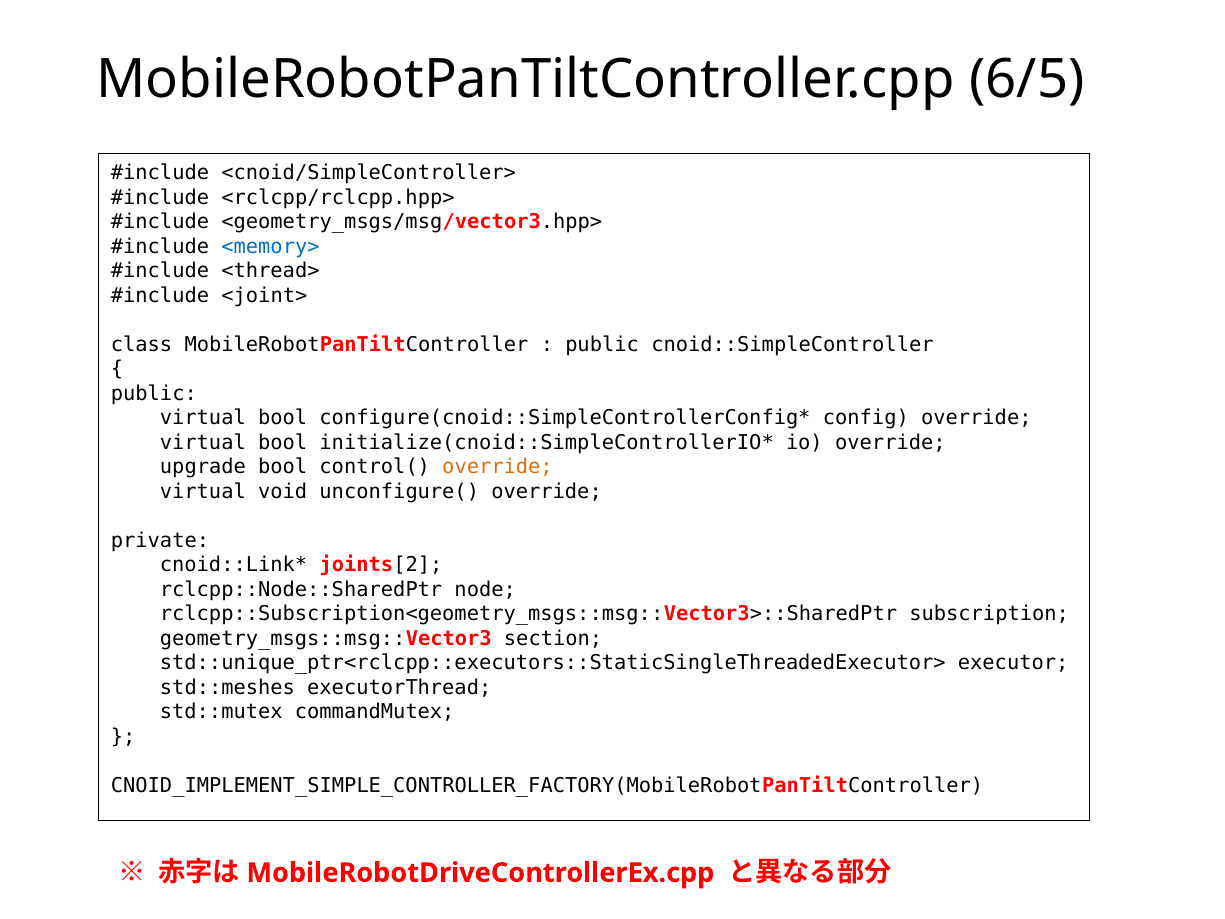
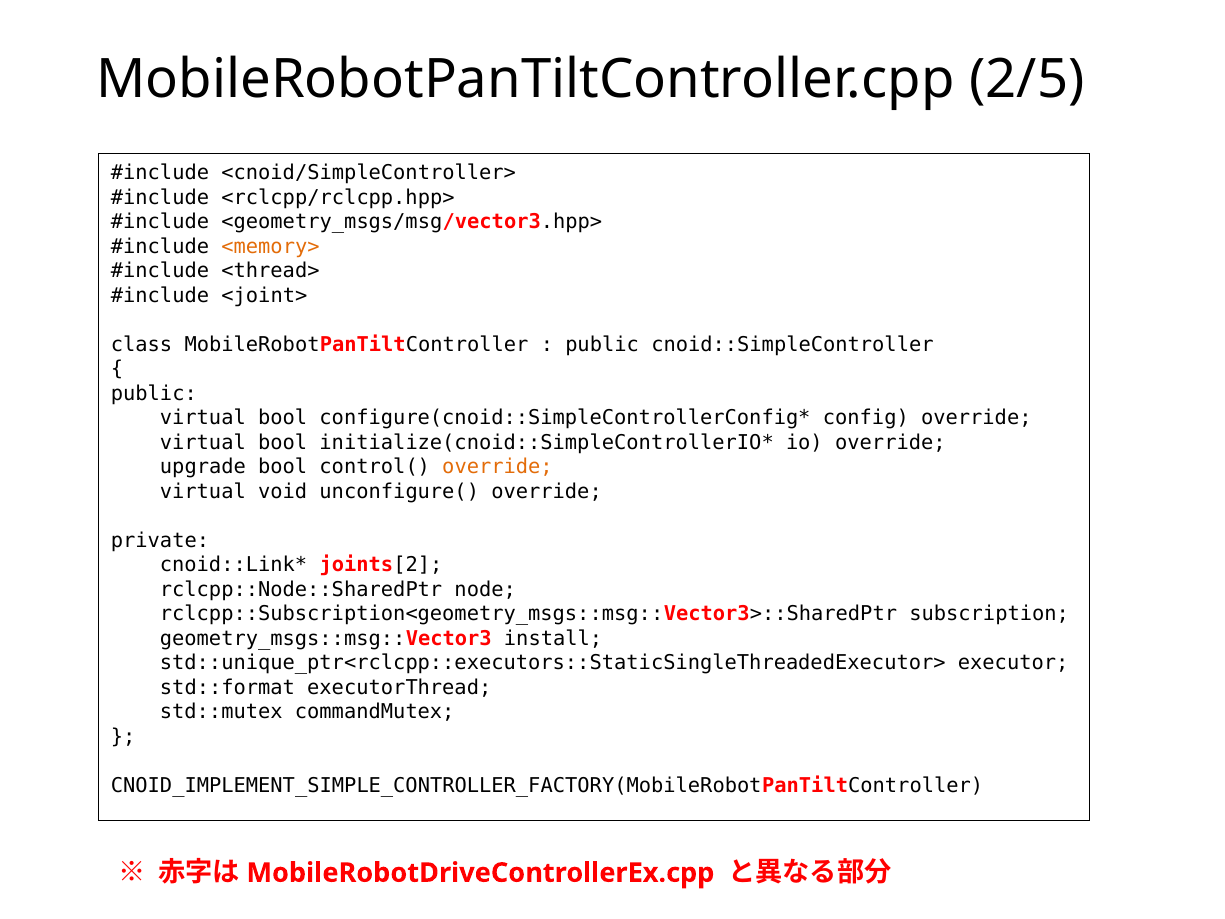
6/5: 6/5 -> 2/5 (1027, 79)
<memory> colour: blue -> orange (270, 246)
section: section -> install (553, 638)
std::meshes: std::meshes -> std::format (227, 687)
